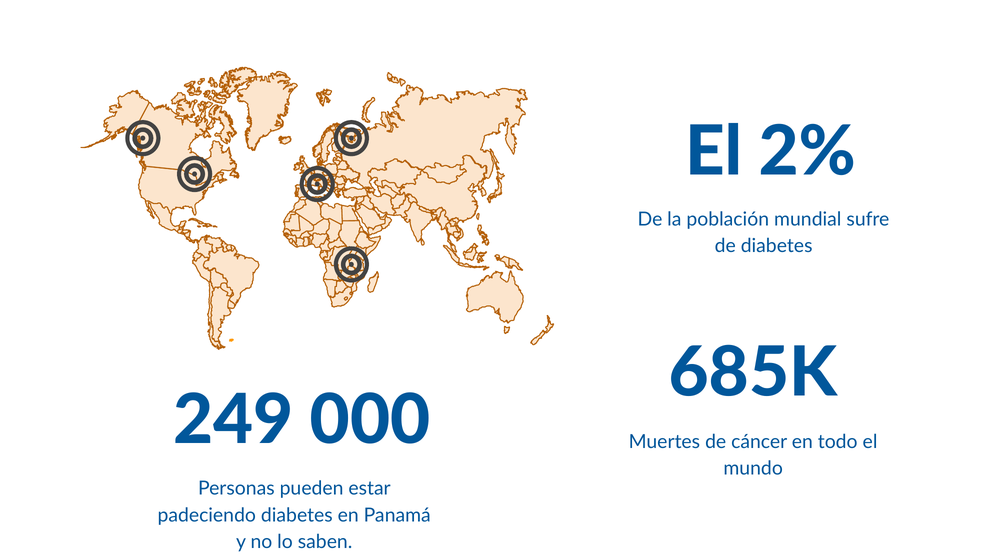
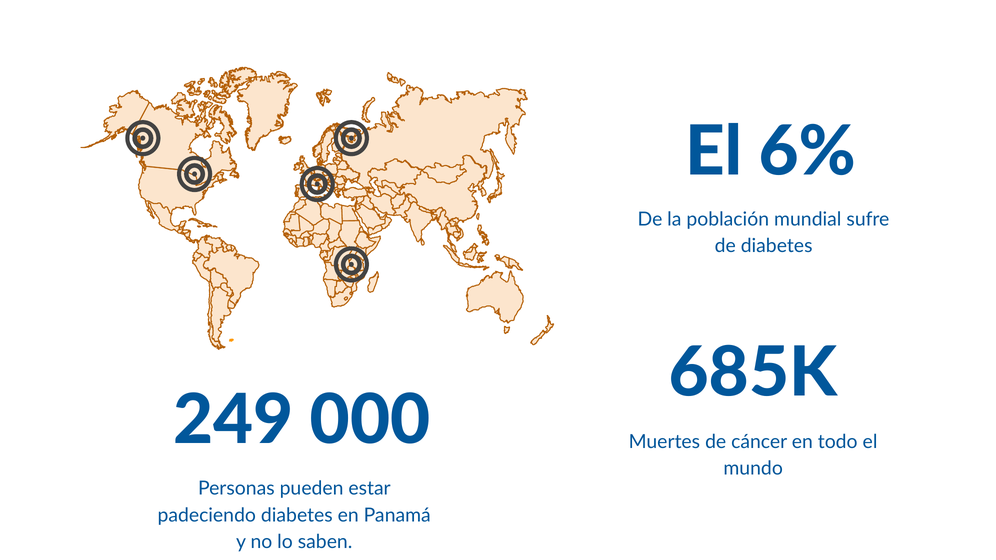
2%: 2% -> 6% (807, 152)
